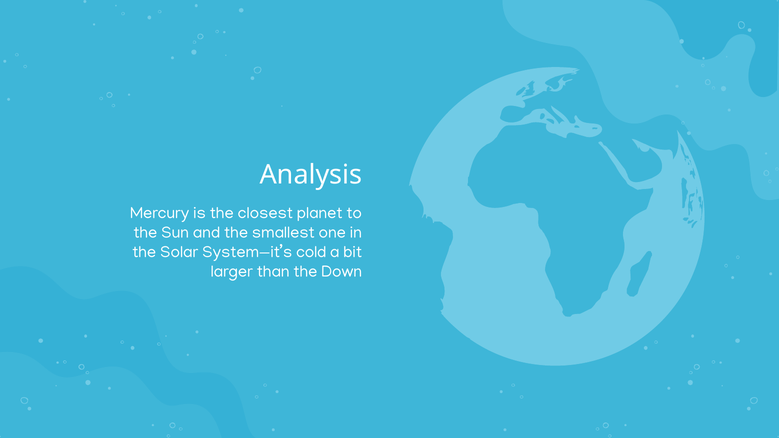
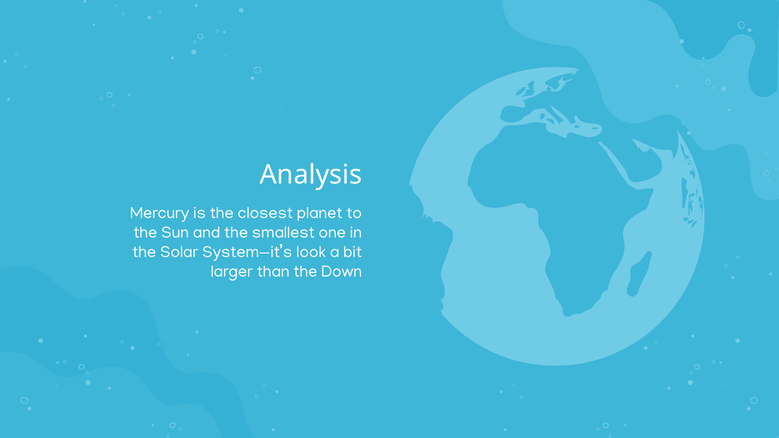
cold: cold -> look (311, 252)
